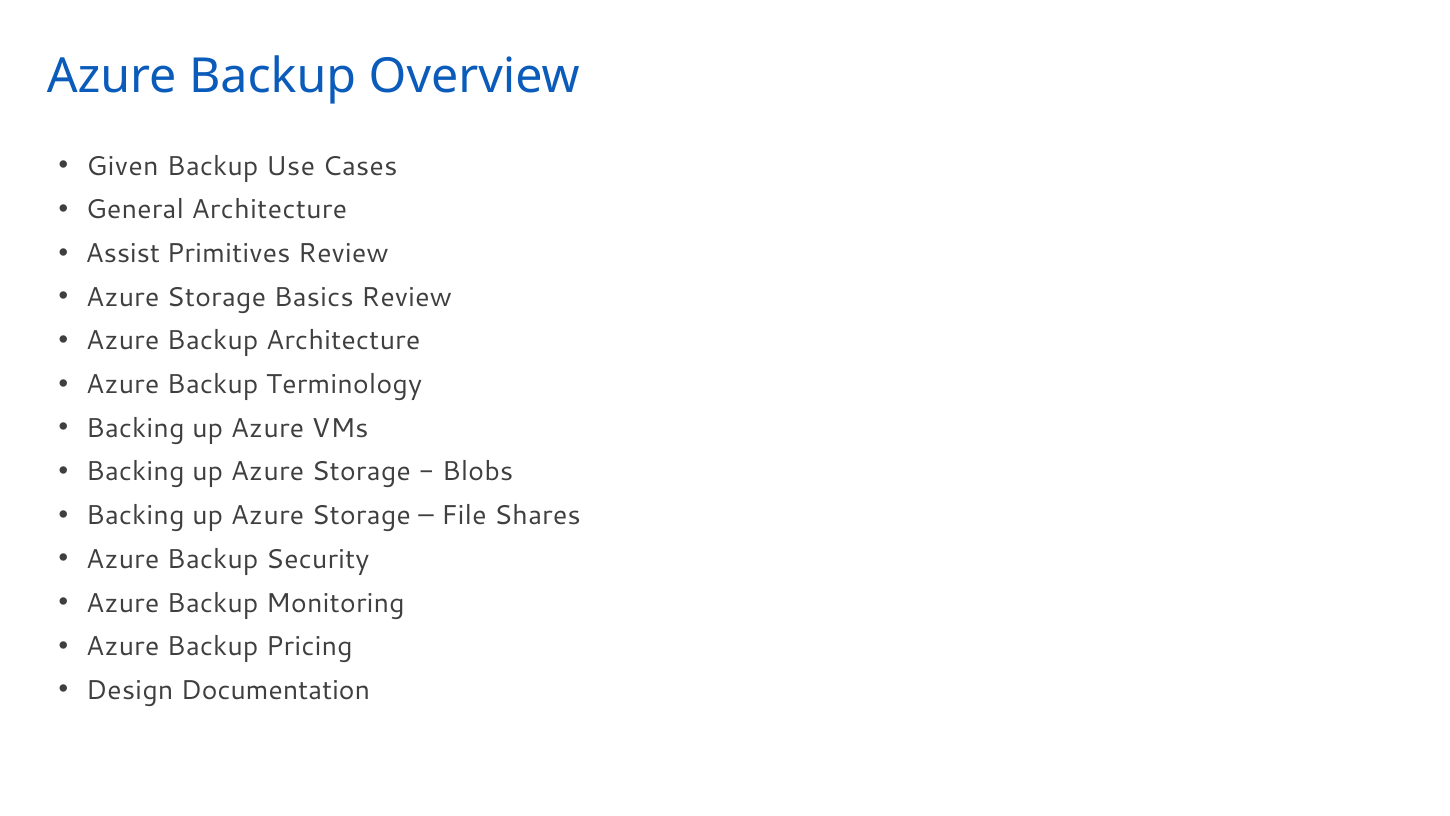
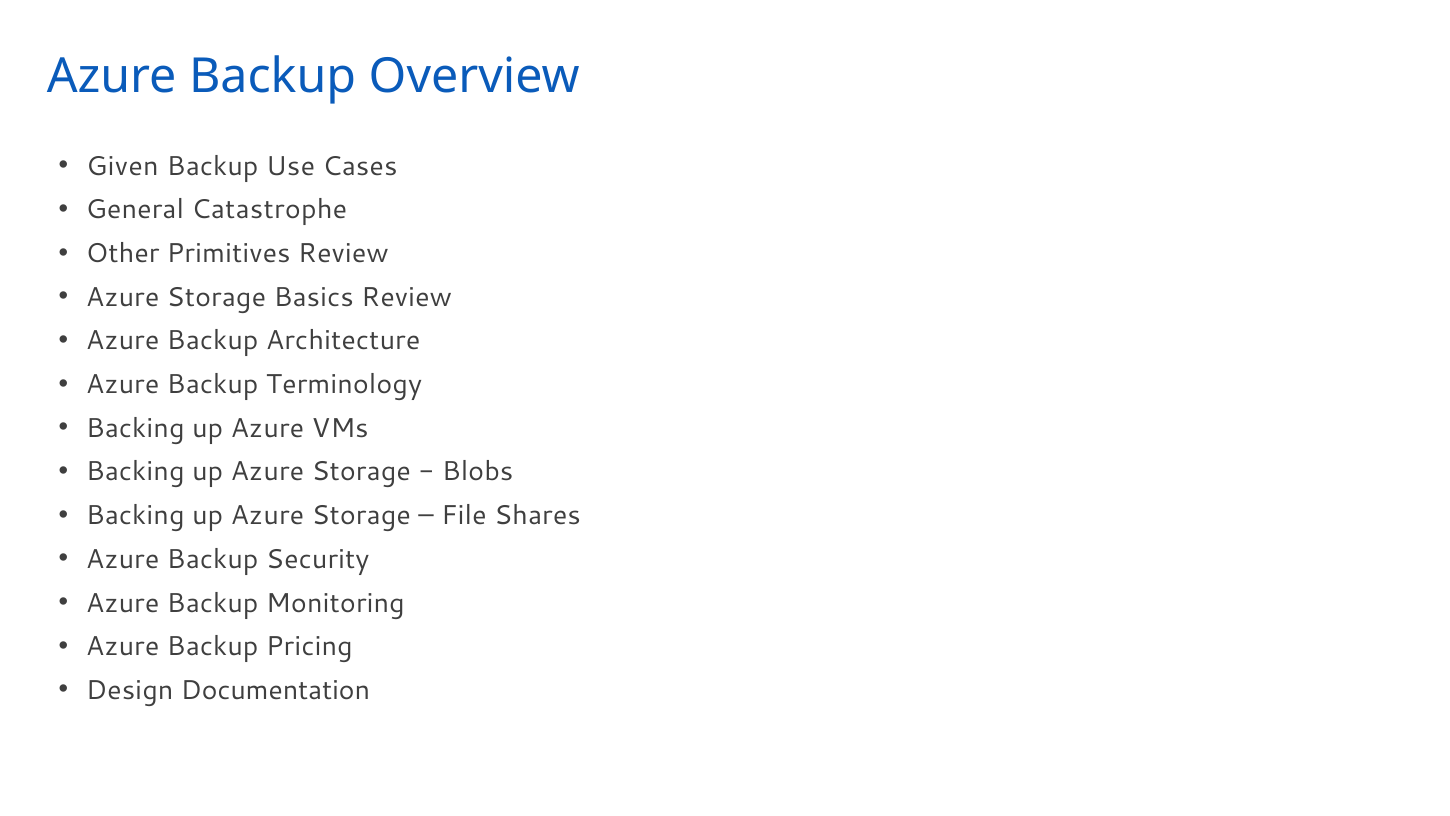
General Architecture: Architecture -> Catastrophe (269, 210)
Assist: Assist -> Other (123, 253)
